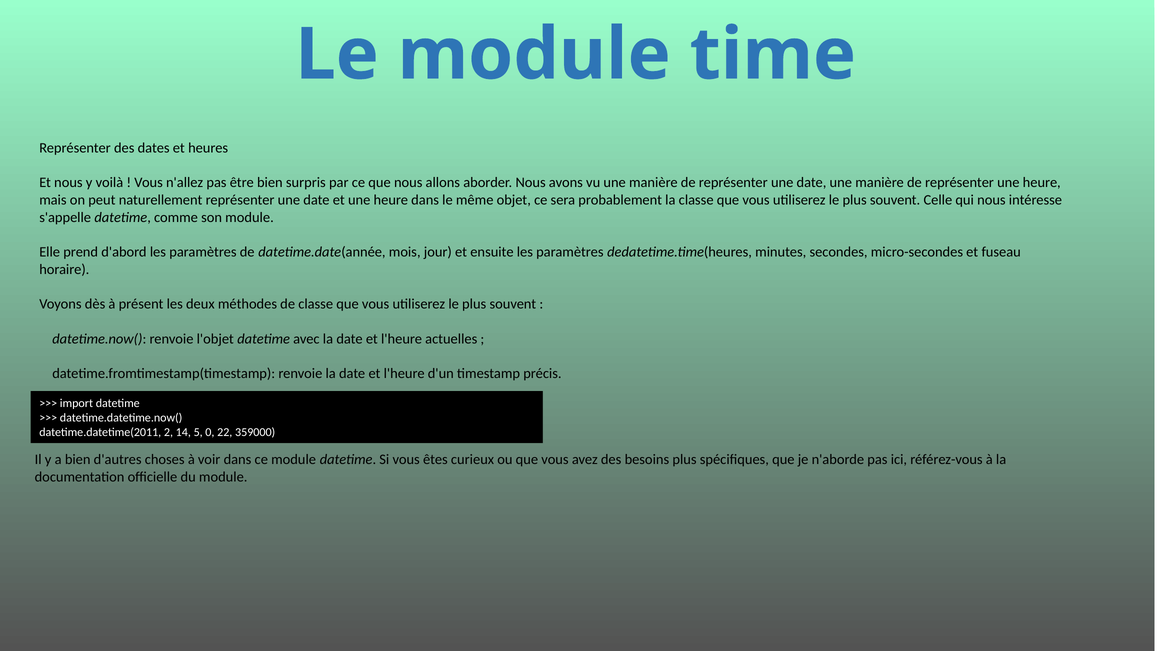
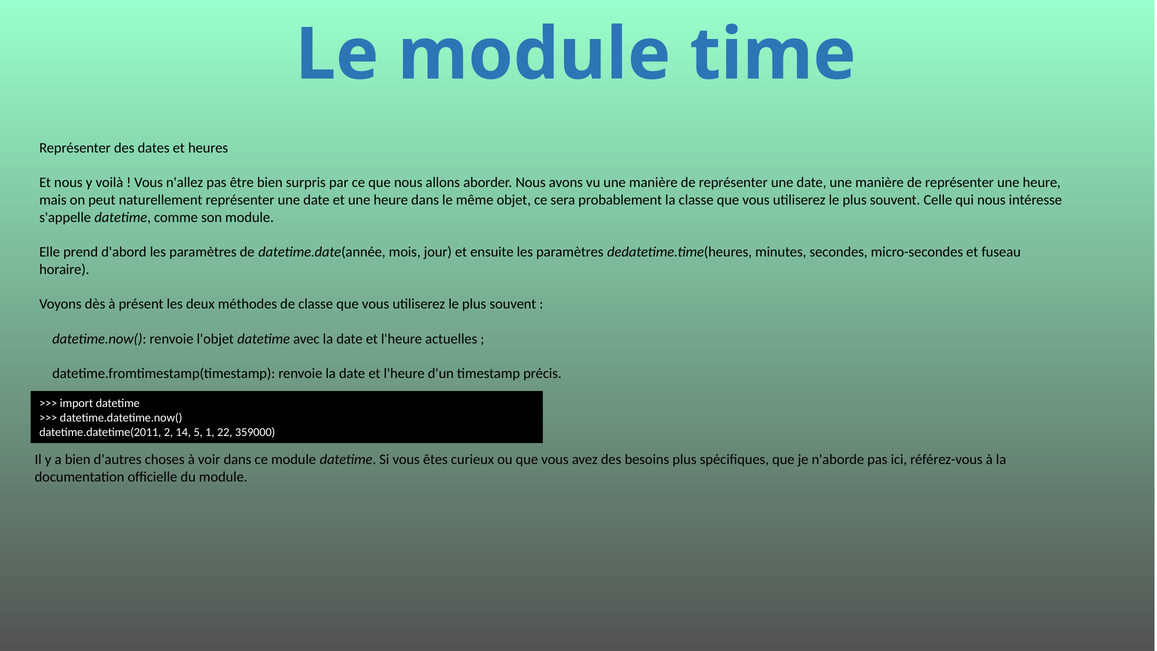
0: 0 -> 1 (210, 432)
